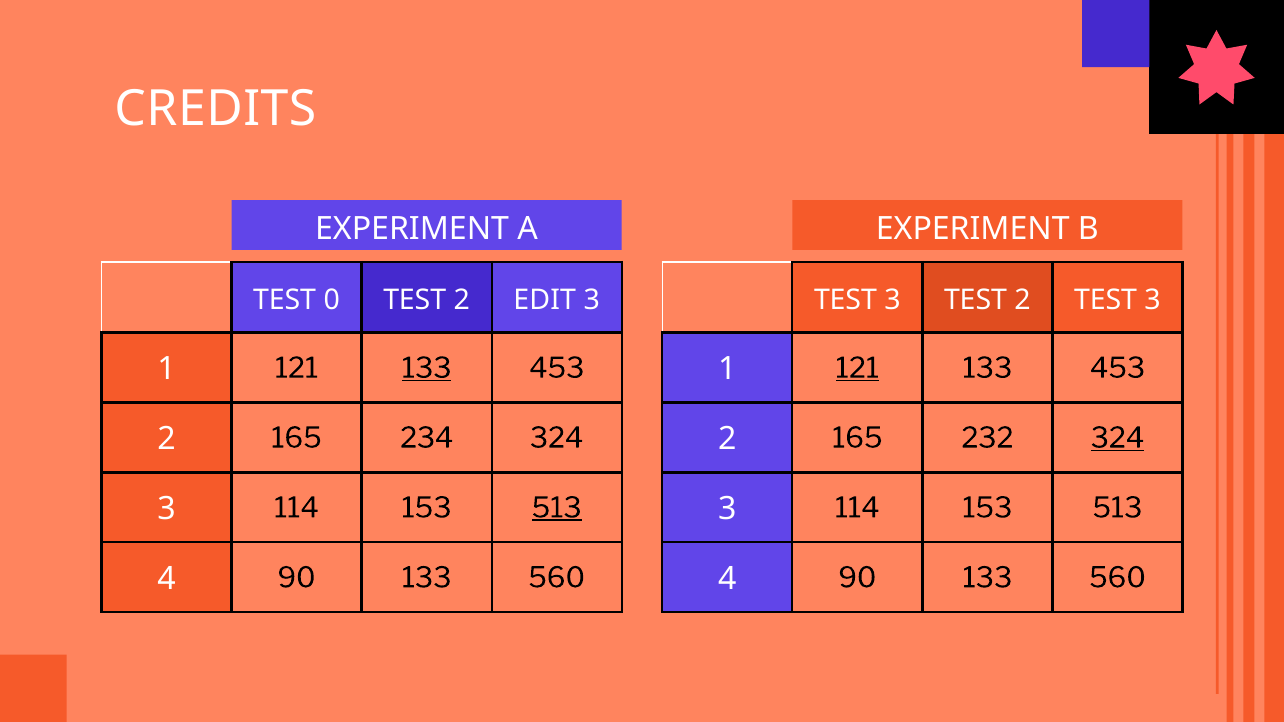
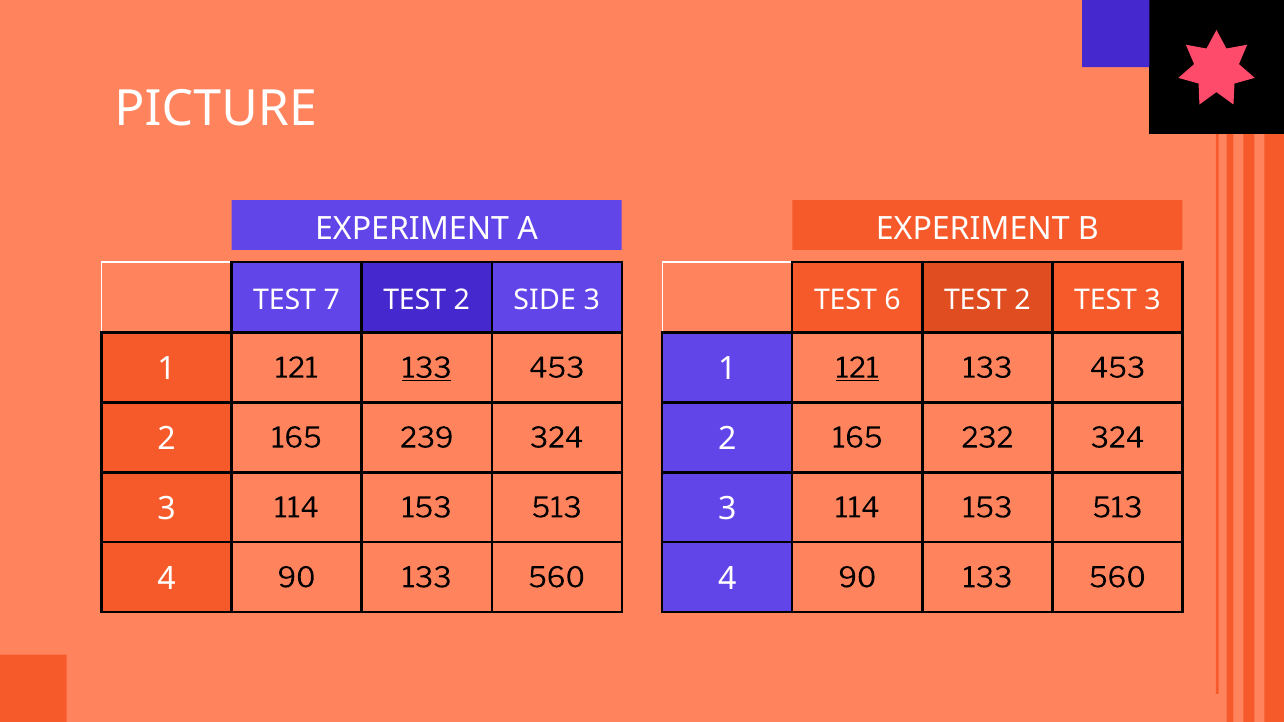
CREDITS: CREDITS -> PICTURE (216, 109)
0: 0 -> 7 (332, 300)
EDIT: EDIT -> SIDE (545, 300)
3: 3 -> 6 (892, 300)
234: 234 -> 239 (427, 438)
324 underline: present -> none (1117, 438)
513 underline: present -> none (557, 508)
